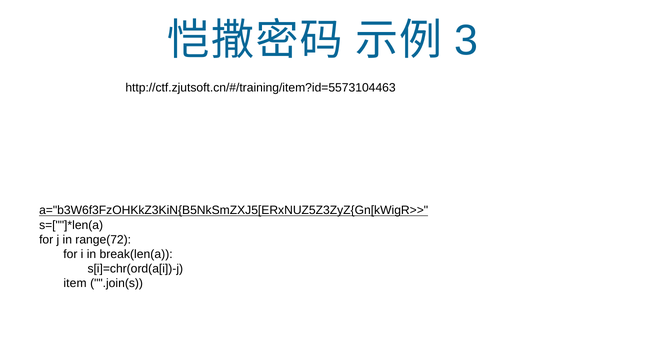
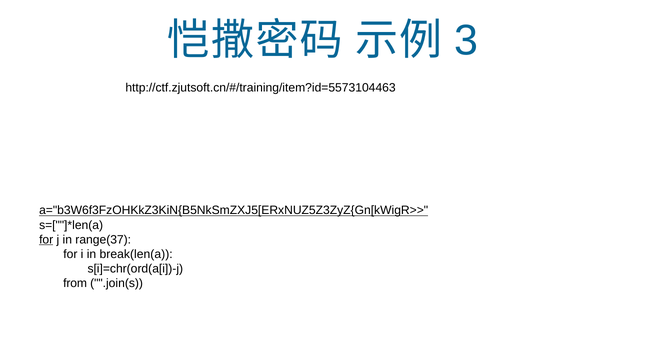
for underline: none -> present (46, 239)
range(72: range(72 -> range(37 (103, 239)
item: item -> from (75, 283)
